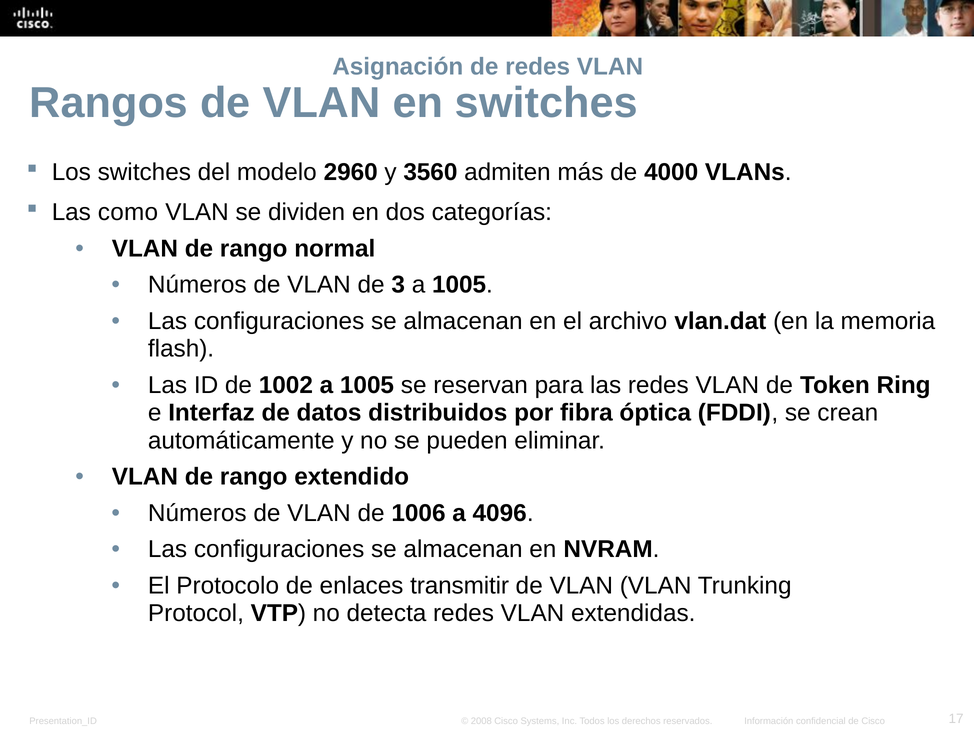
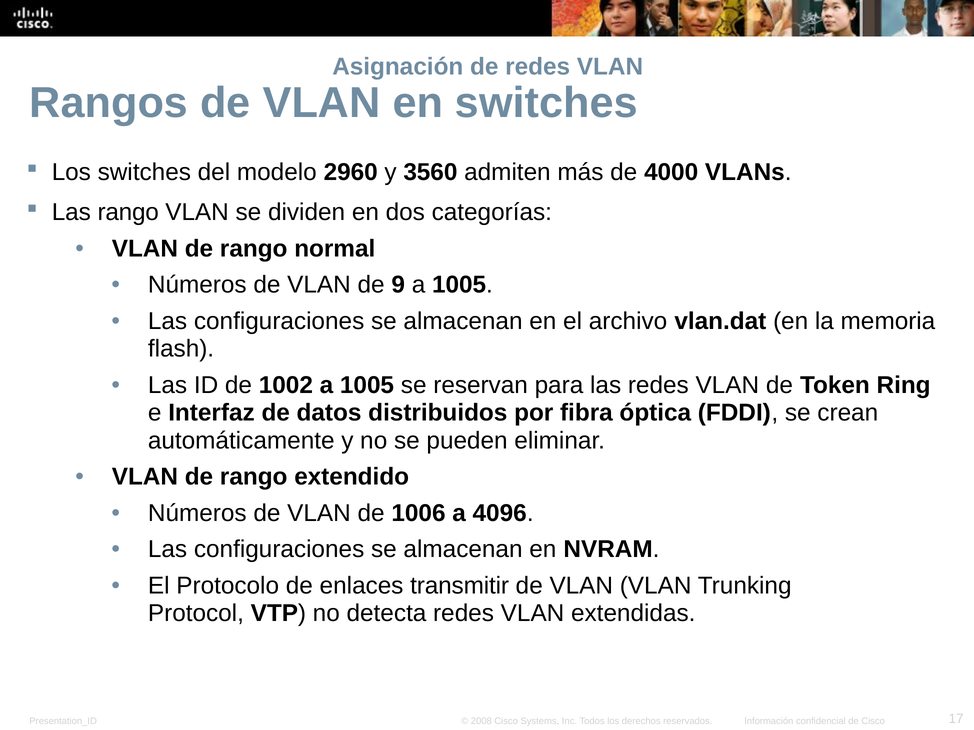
Las como: como -> rango (128, 213)
3: 3 -> 9 (398, 285)
